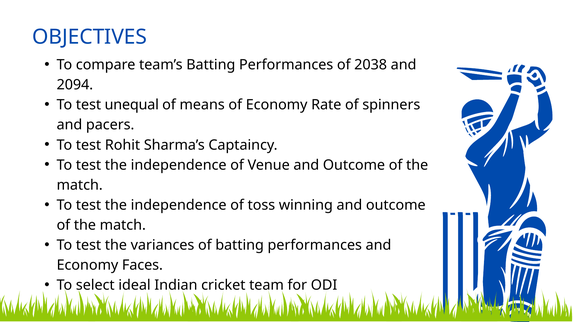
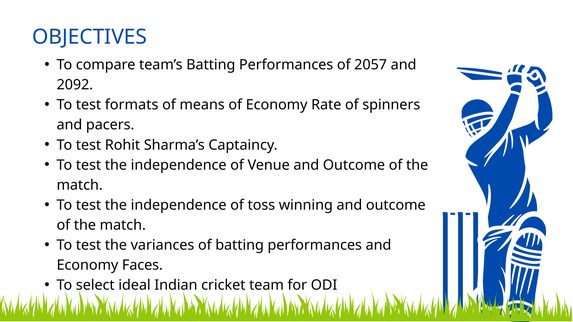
2038: 2038 -> 2057 (371, 65)
2094: 2094 -> 2092 (75, 85)
unequal: unequal -> formats (132, 105)
